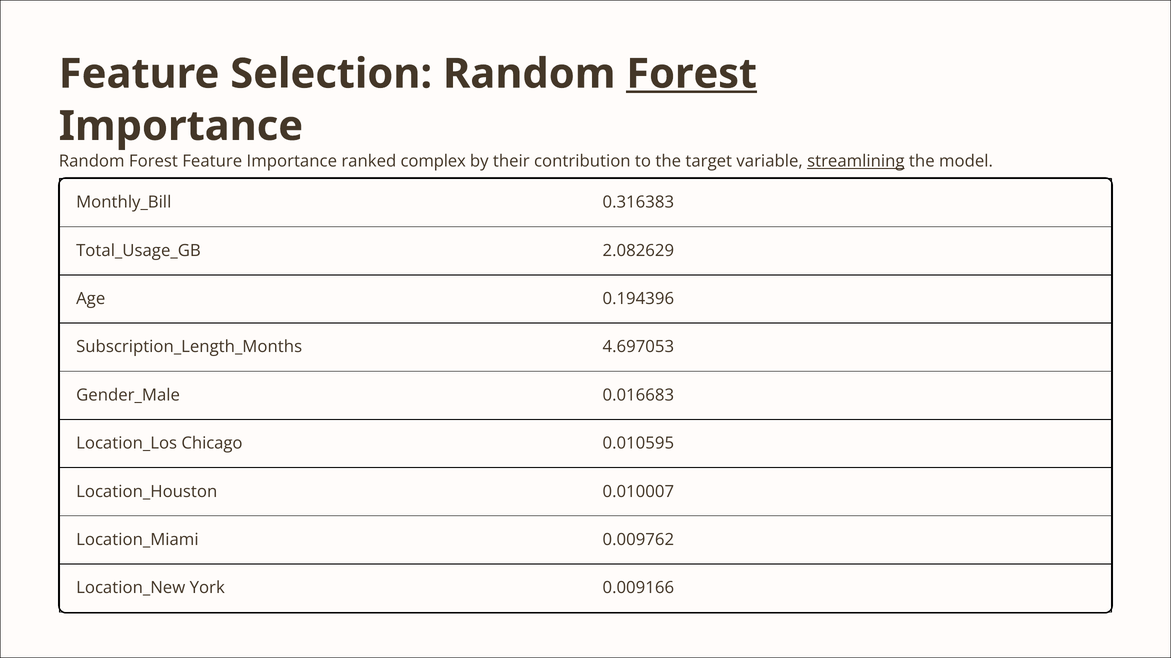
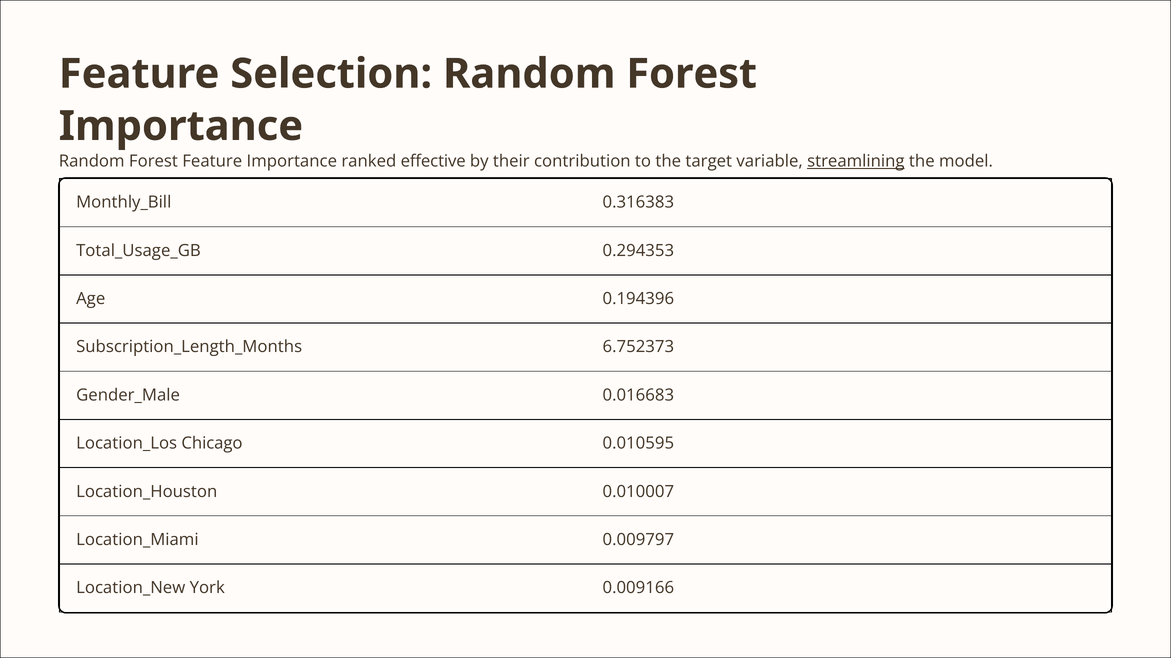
Forest underline: present -> none (692, 74)
complex: complex -> effective (433, 161)
2.082629: 2.082629 -> 0.294353 (638, 251)
4.697053: 4.697053 -> 6.752373 (638, 347)
0.009762: 0.009762 -> 0.009797 (638, 540)
